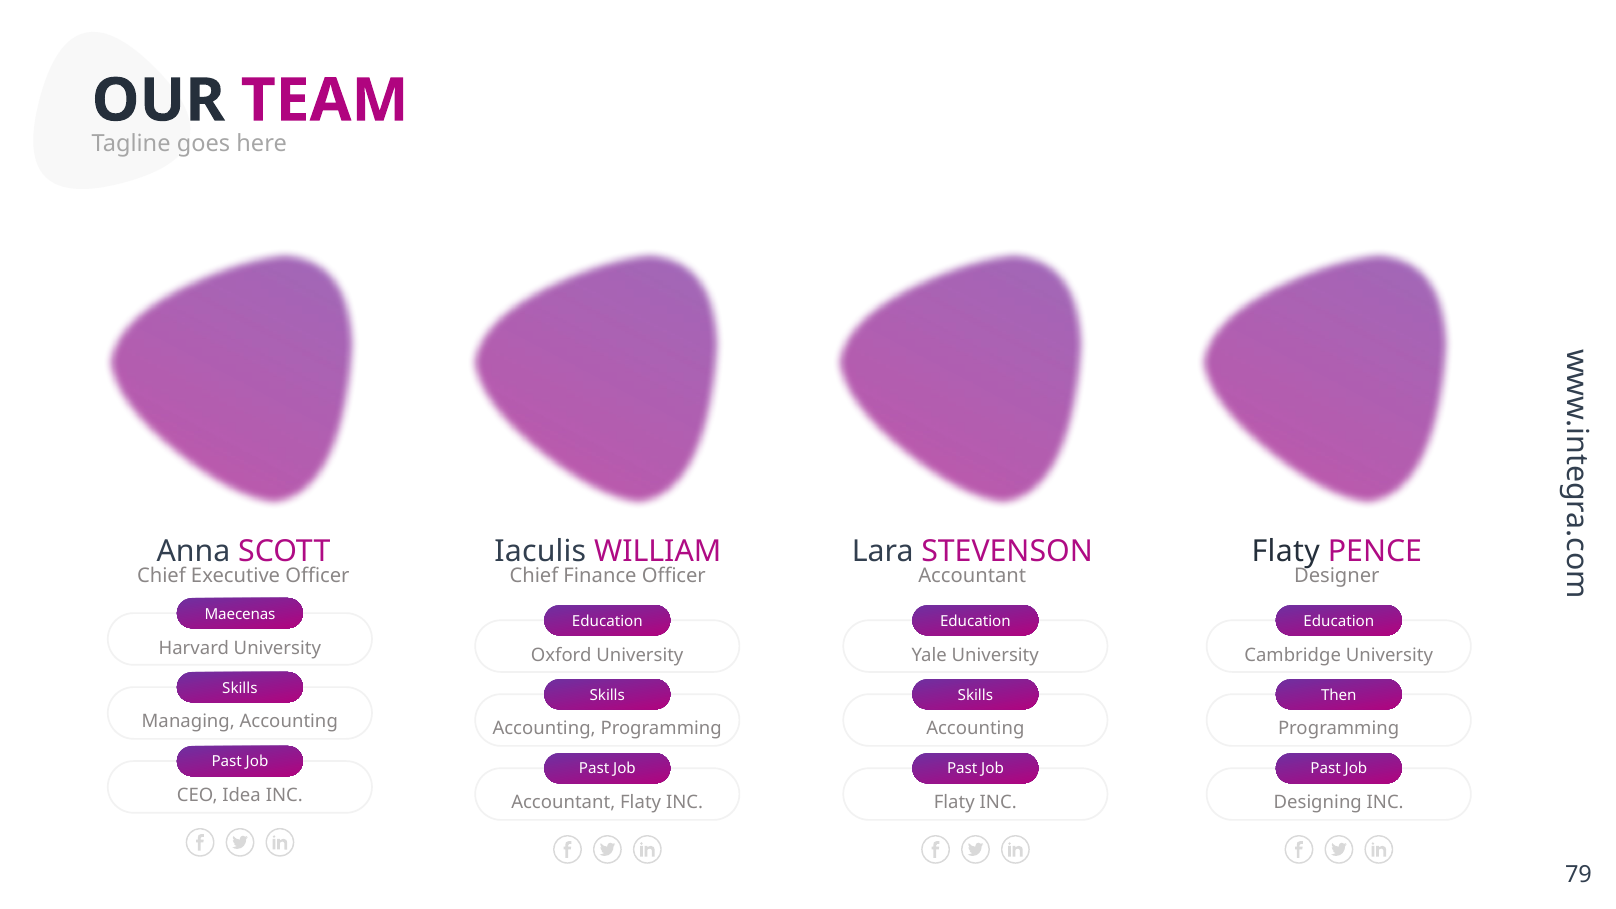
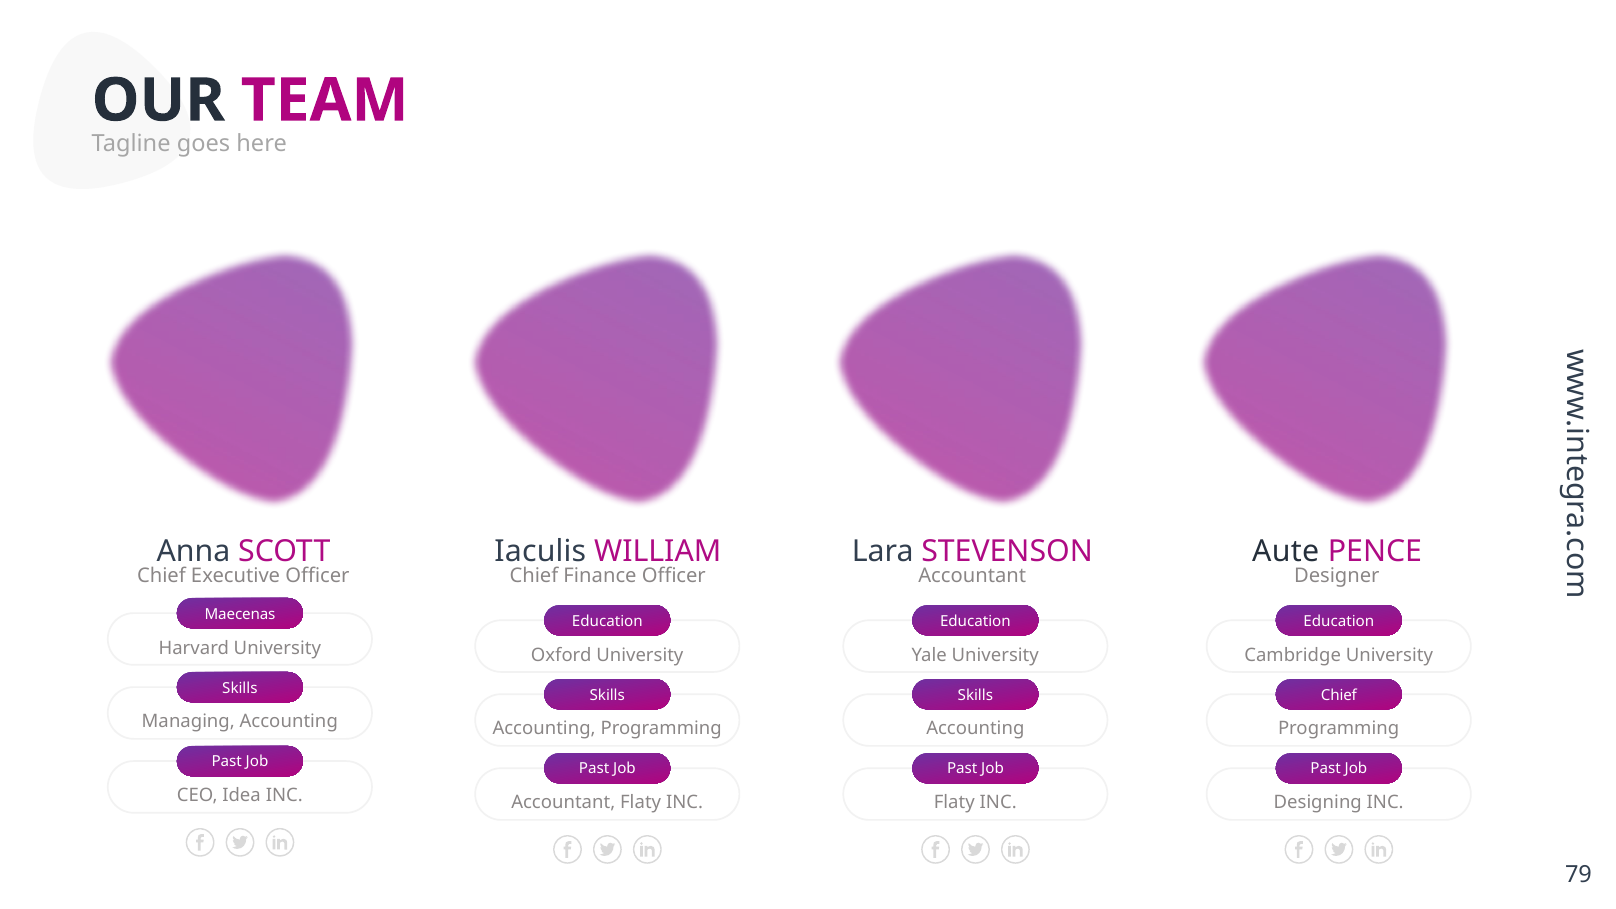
Flaty: Flaty -> Aute (1286, 551)
Then: Then -> Chief (1339, 695)
